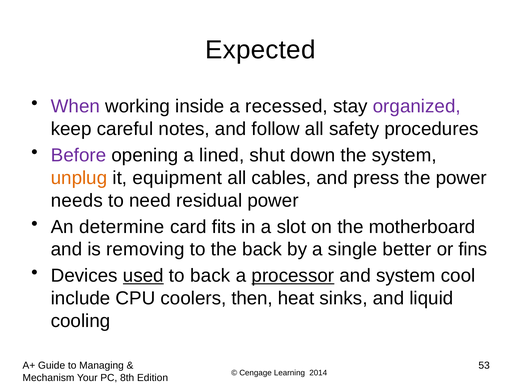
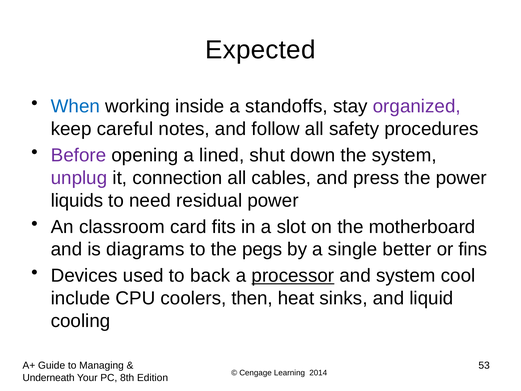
When colour: purple -> blue (75, 106)
recessed: recessed -> standoffs (287, 106)
unplug colour: orange -> purple (79, 178)
equipment: equipment -> connection (177, 178)
needs: needs -> liquids (77, 200)
determine: determine -> classroom (122, 227)
removing: removing -> diagrams (145, 249)
the back: back -> pegs (262, 249)
used underline: present -> none (143, 276)
Mechanism: Mechanism -> Underneath (49, 378)
